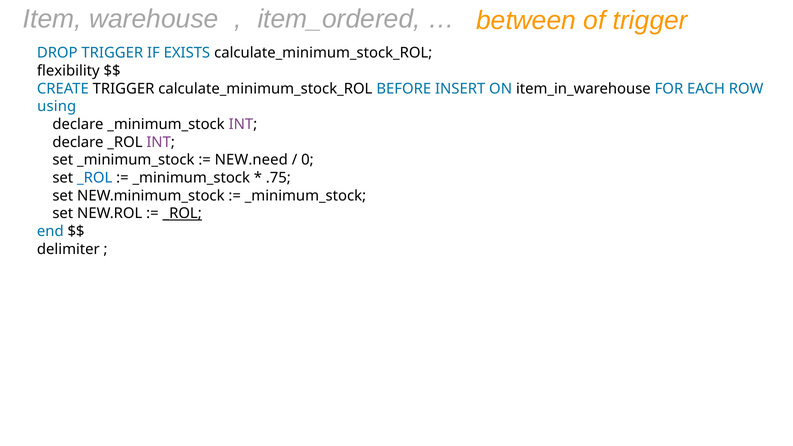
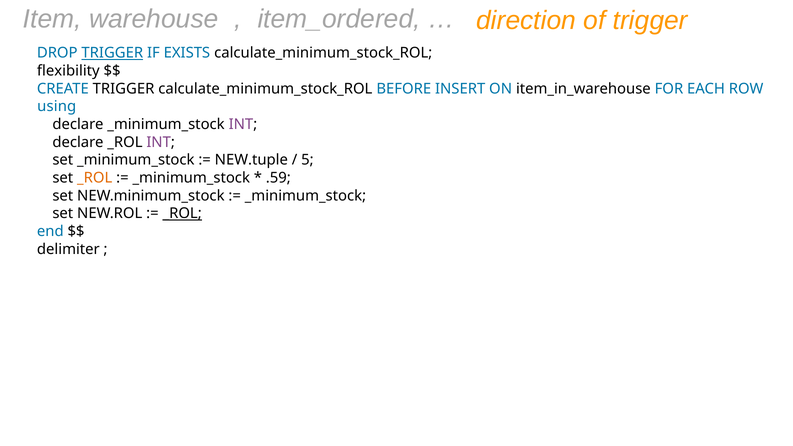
between: between -> direction (526, 21)
TRIGGER underline: none -> present (112, 53)
NEW.need: NEW.need -> NEW.tuple (251, 160)
0: 0 -> 5 (307, 160)
_ROL colour: blue -> orange (95, 178)
.75: .75 -> .59 (278, 178)
